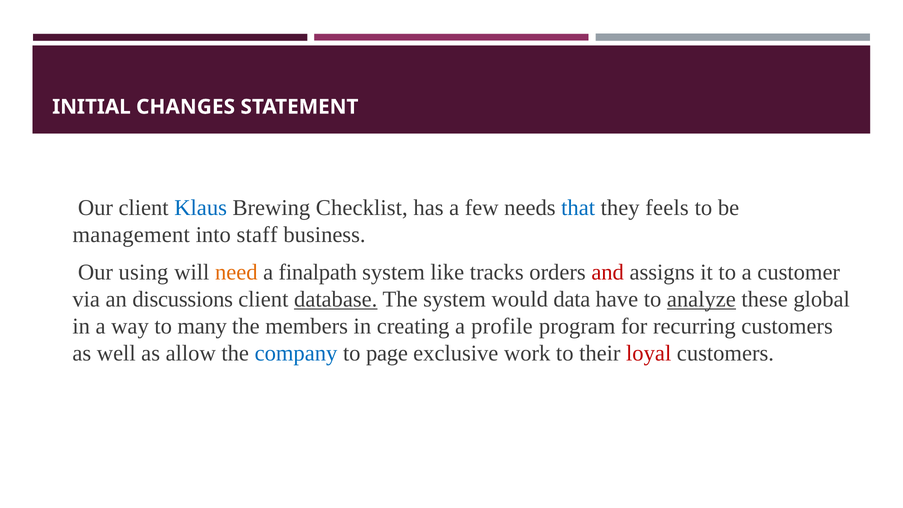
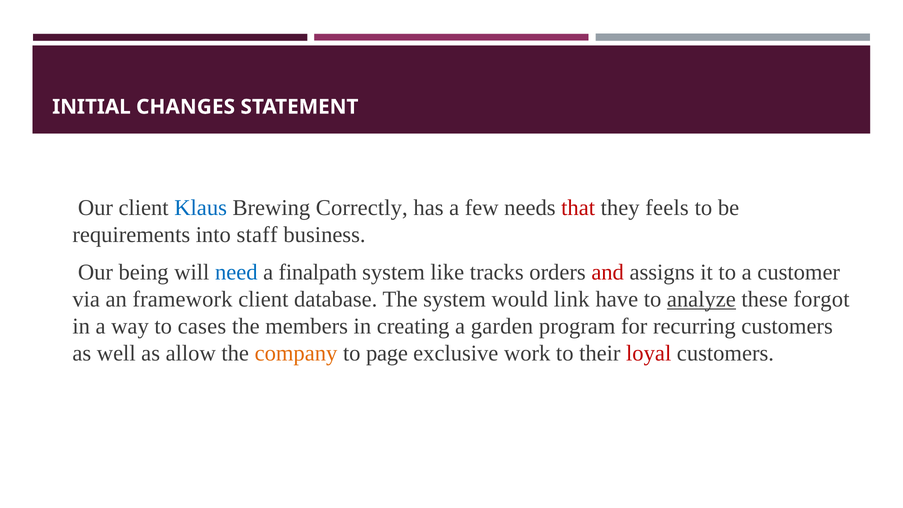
Checklist: Checklist -> Correctly (362, 208)
that colour: blue -> red (578, 208)
management: management -> requirements (131, 235)
using: using -> being (144, 272)
need colour: orange -> blue (236, 272)
discussions: discussions -> framework (183, 299)
database underline: present -> none (336, 299)
data: data -> link (572, 299)
global: global -> forgot (822, 299)
many: many -> cases (202, 326)
profile: profile -> garden (502, 326)
company colour: blue -> orange (296, 353)
